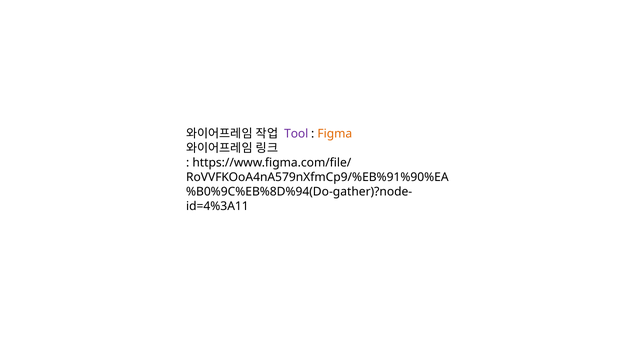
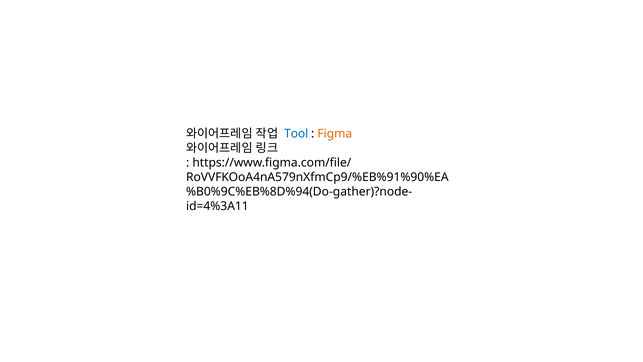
Tool colour: purple -> blue (296, 134)
